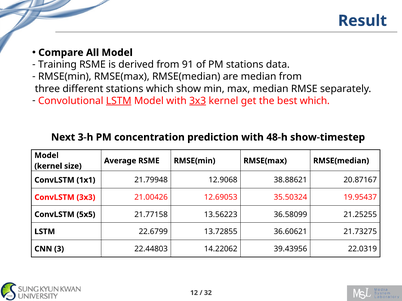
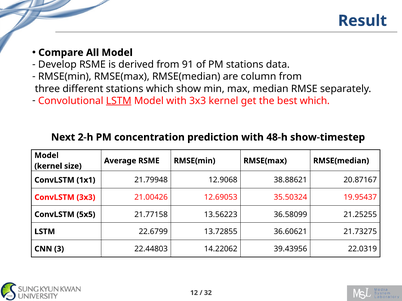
Training: Training -> Develop (57, 65)
are median: median -> column (259, 77)
3x3 underline: present -> none (198, 101)
3-h: 3-h -> 2-h (86, 137)
